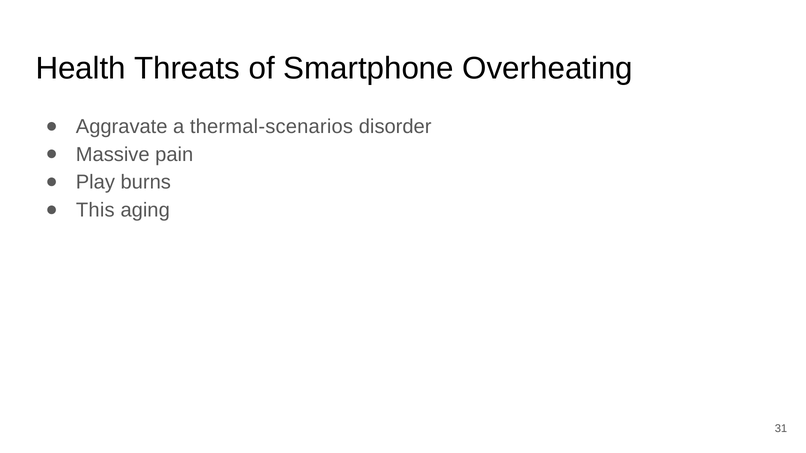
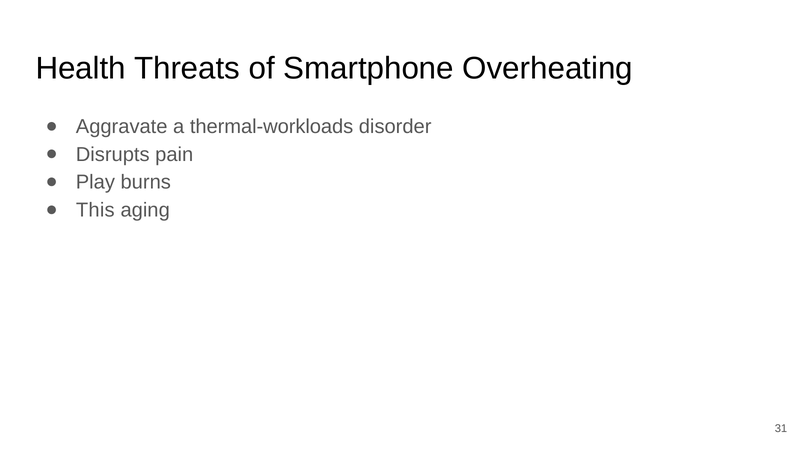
thermal-scenarios: thermal-scenarios -> thermal-workloads (272, 127)
Massive: Massive -> Disrupts (113, 155)
